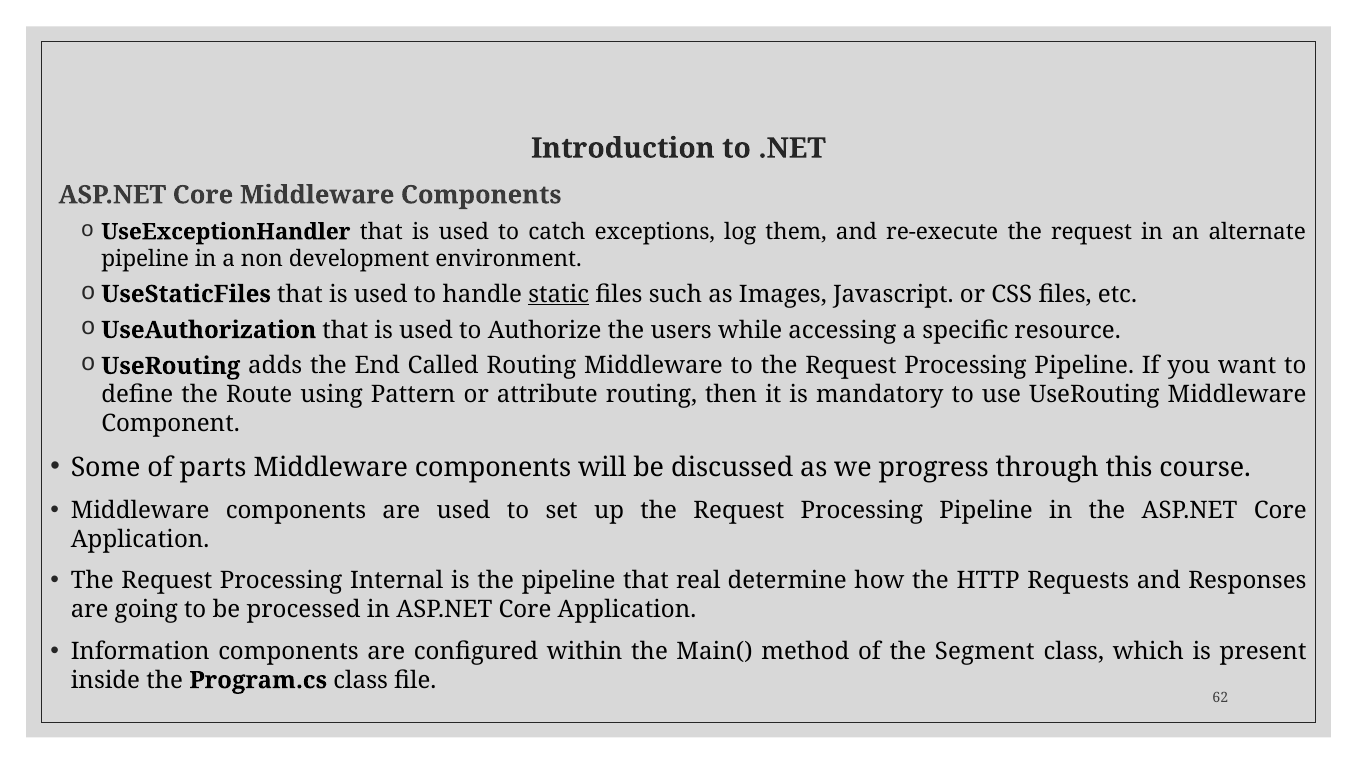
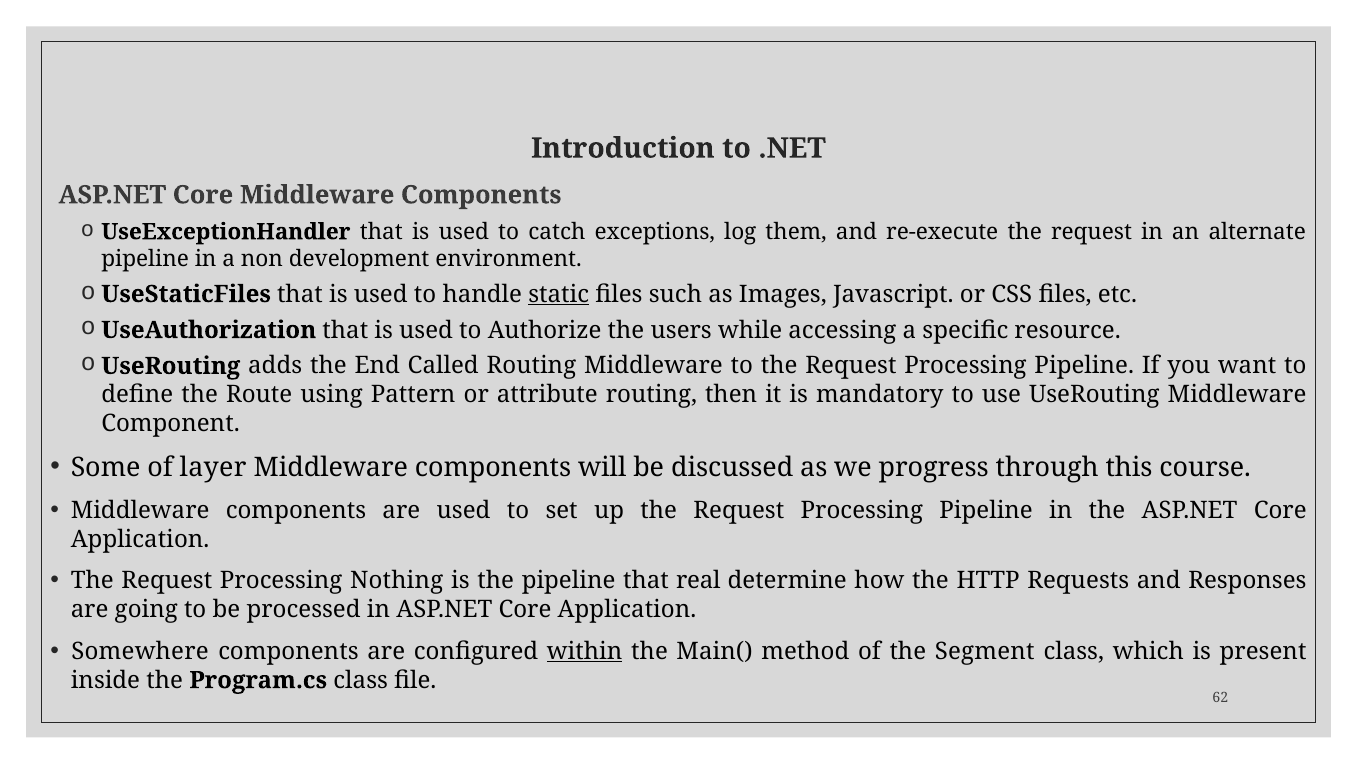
parts: parts -> layer (213, 467)
Internal: Internal -> Nothing (397, 580)
Information: Information -> Somewhere (140, 651)
within underline: none -> present (585, 651)
